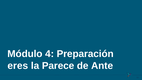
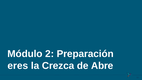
4: 4 -> 2 (50, 54)
Parece: Parece -> Crezca (58, 66)
Ante: Ante -> Abre (102, 66)
